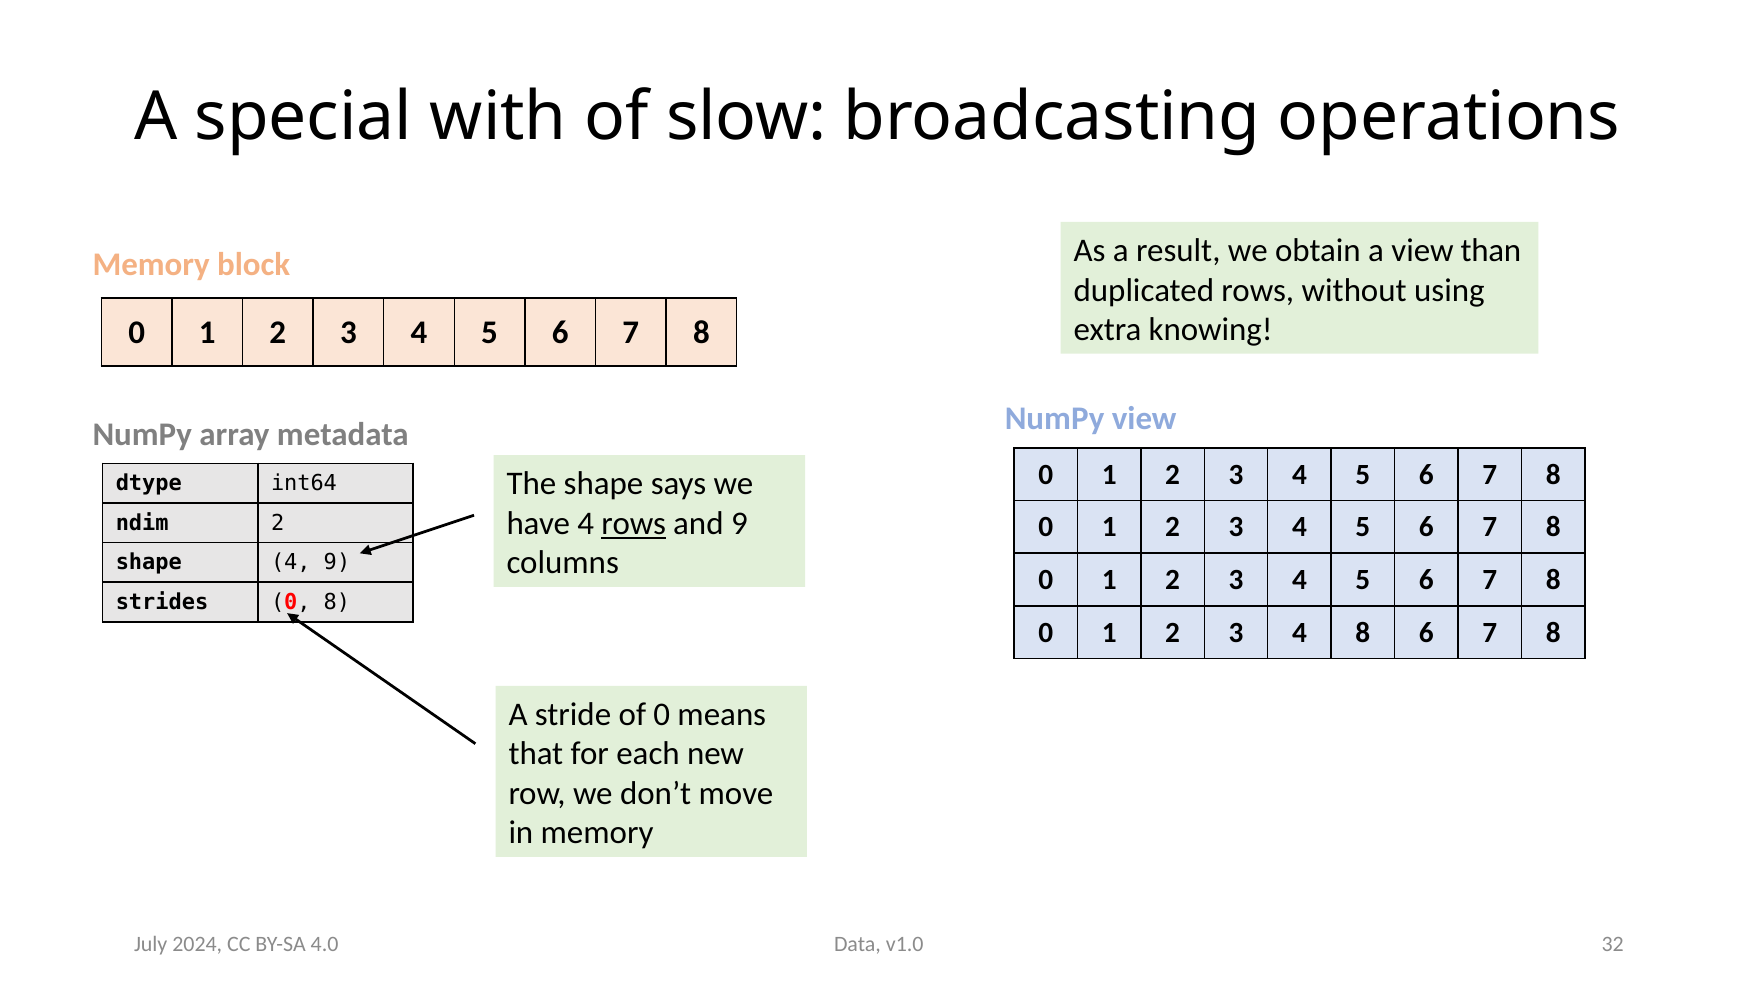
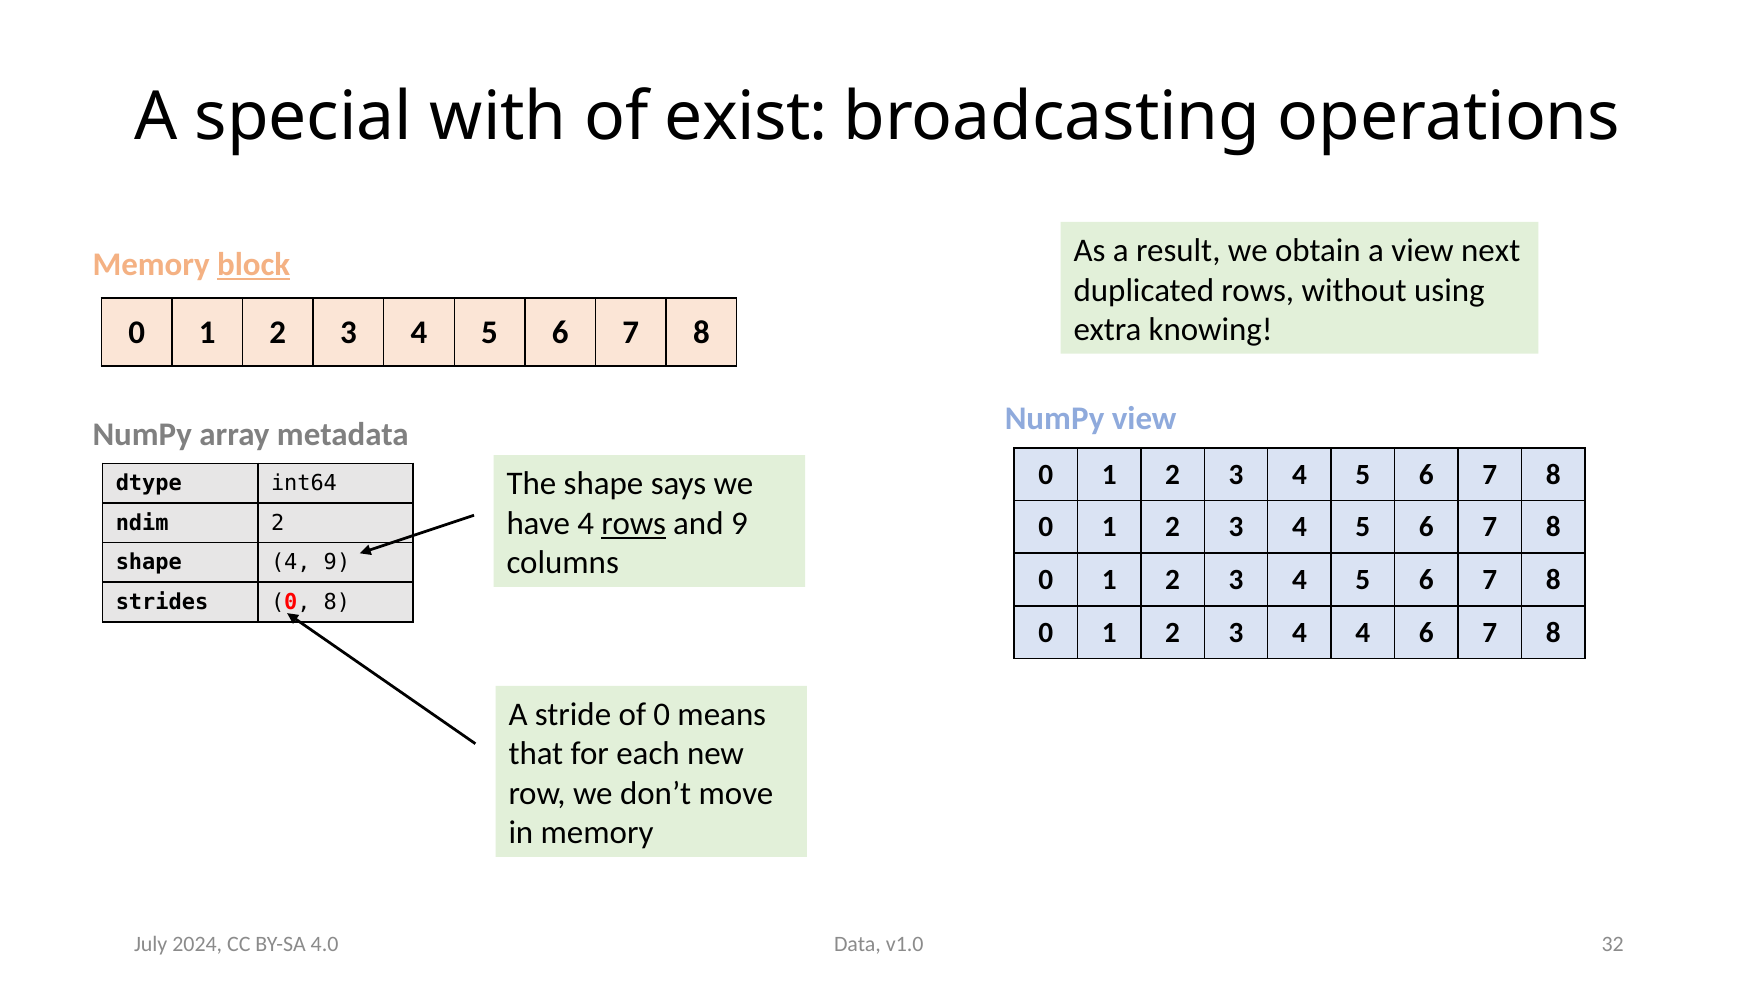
slow: slow -> exist (746, 117)
than: than -> next (1491, 251)
block underline: none -> present (254, 264)
4 8: 8 -> 4 (1363, 633)
